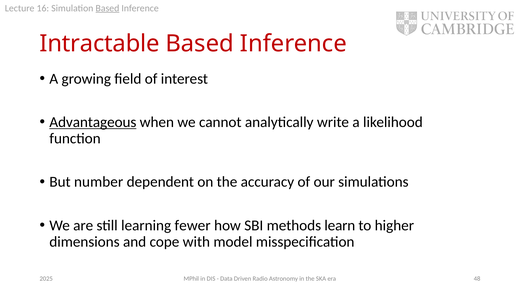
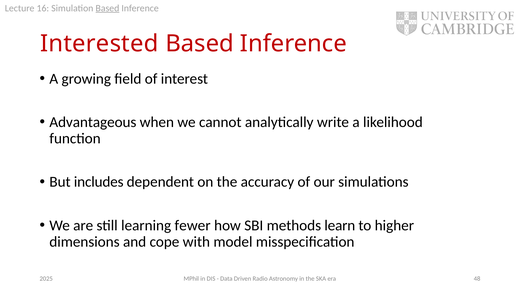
Intractable: Intractable -> Interested (99, 44)
Advantageous underline: present -> none (93, 122)
number: number -> includes (99, 182)
